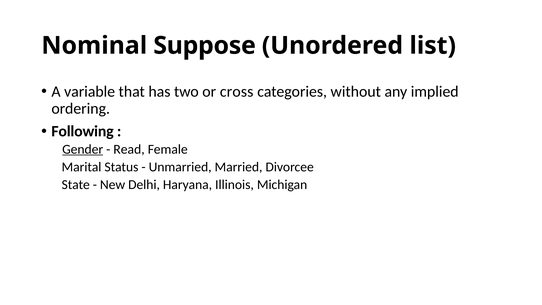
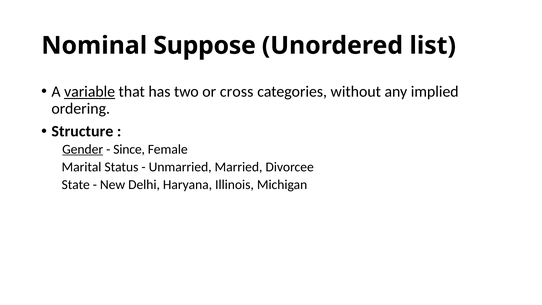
variable underline: none -> present (90, 92)
Following: Following -> Structure (82, 131)
Read: Read -> Since (129, 149)
